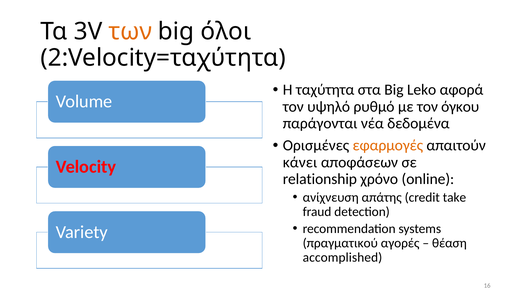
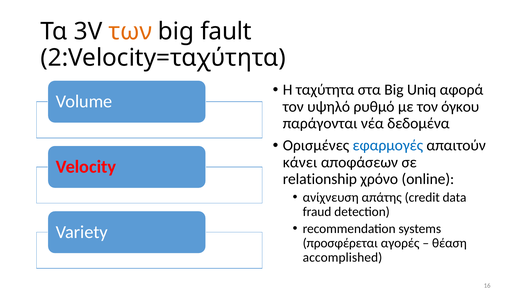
όλοι: όλοι -> fault (226, 31)
Leko: Leko -> Uniq (422, 90)
εφαρμογές colour: orange -> blue (388, 145)
take: take -> data (455, 197)
πραγματικού: πραγματικού -> προσφέρεται (340, 243)
